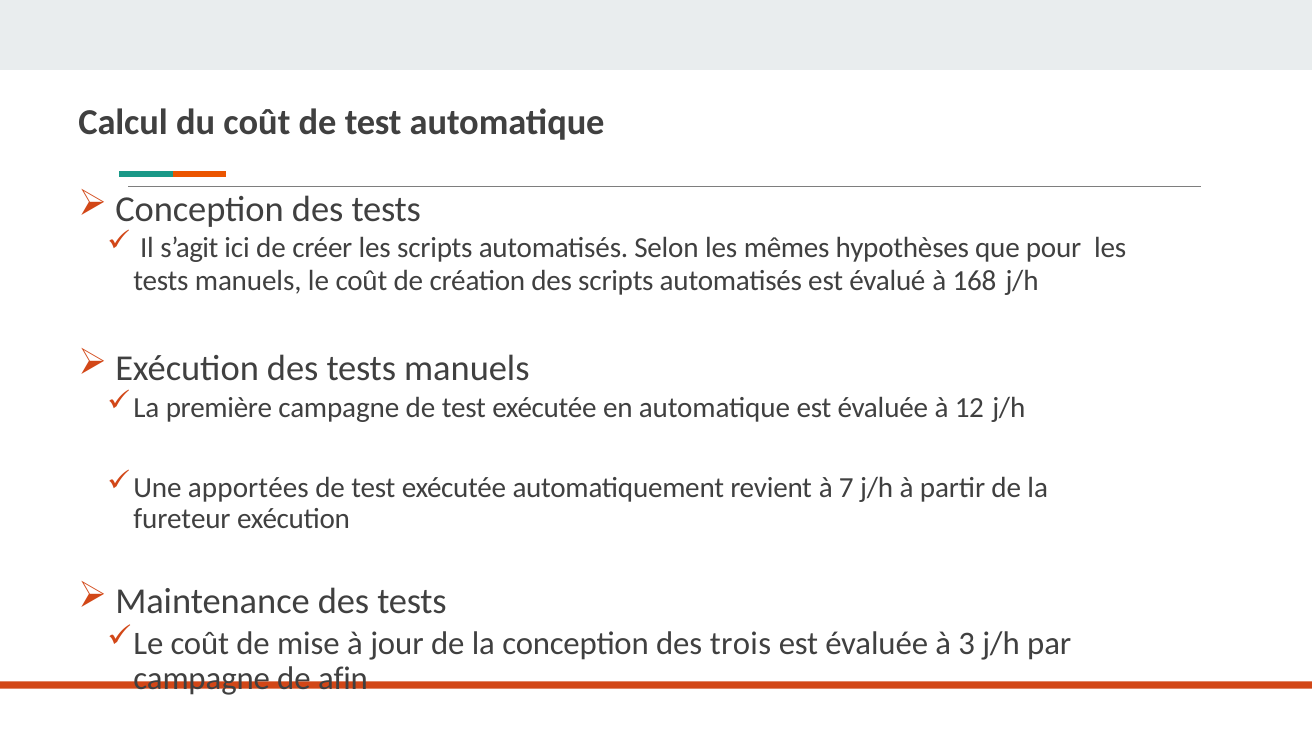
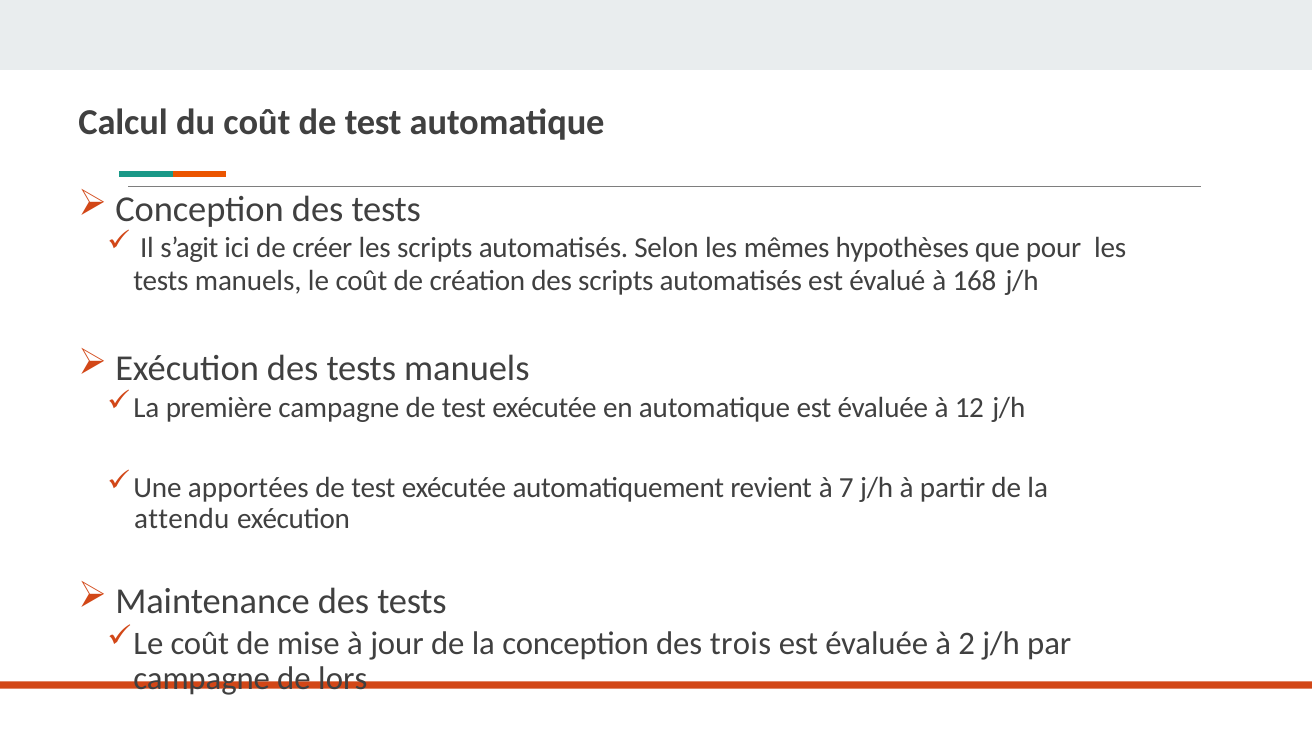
fureteur: fureteur -> attendu (182, 519)
3: 3 -> 2 (967, 643)
afin: afin -> lors (343, 679)
